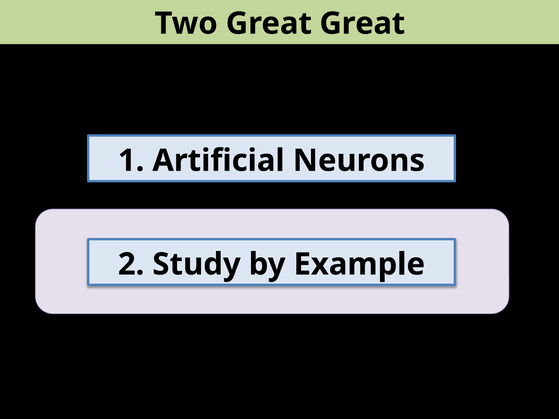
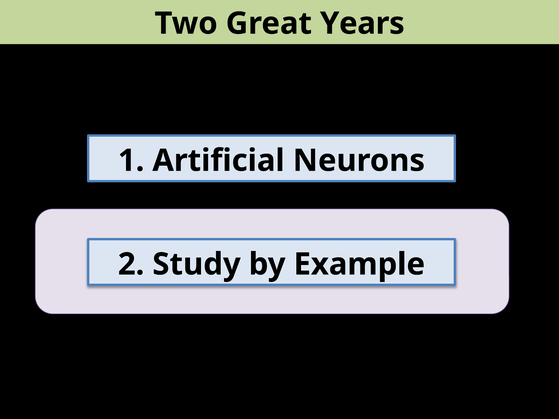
Great Great: Great -> Years (362, 23)
